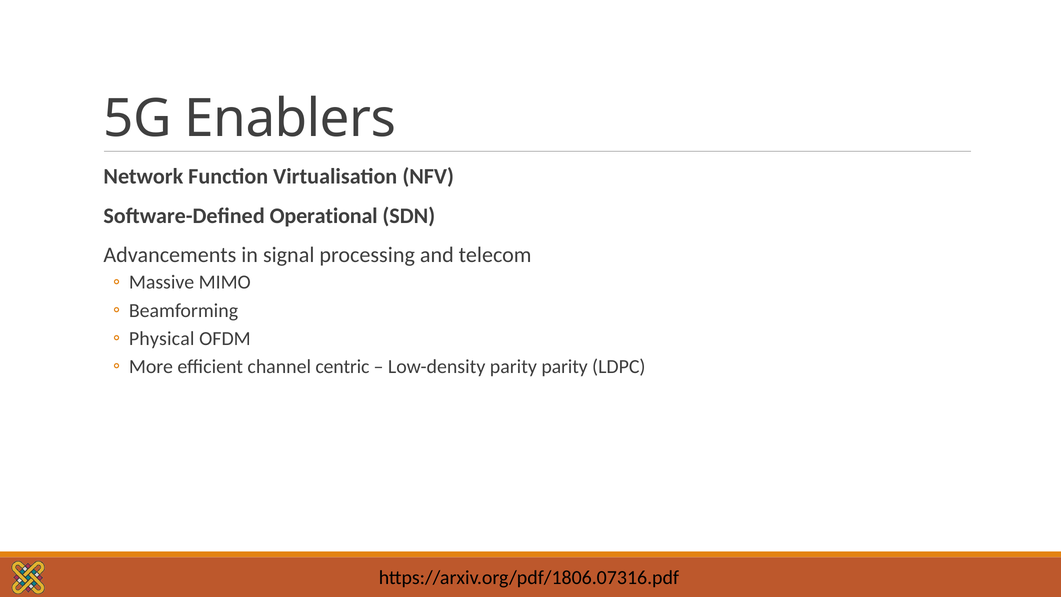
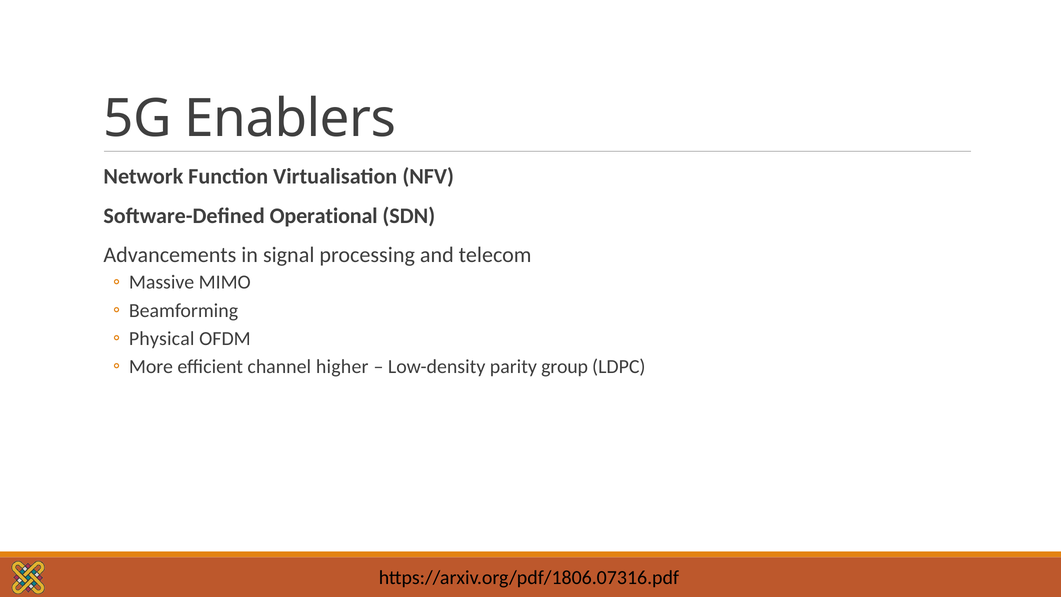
centric: centric -> higher (342, 367)
parity parity: parity -> group (565, 367)
